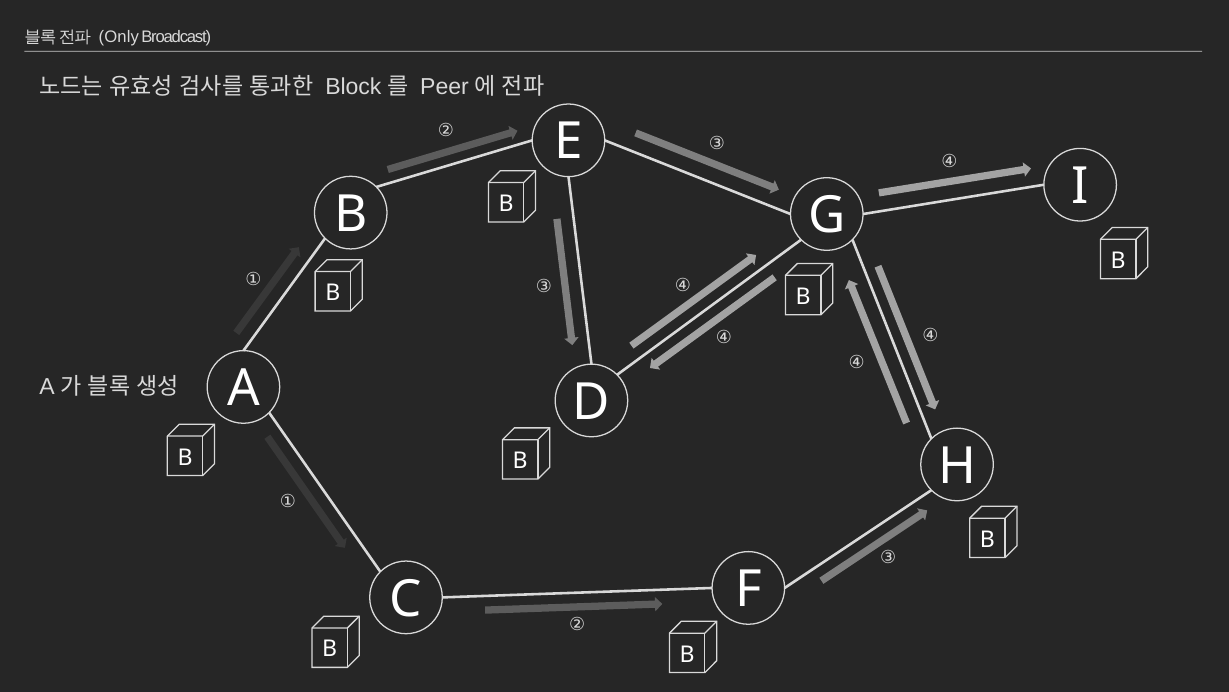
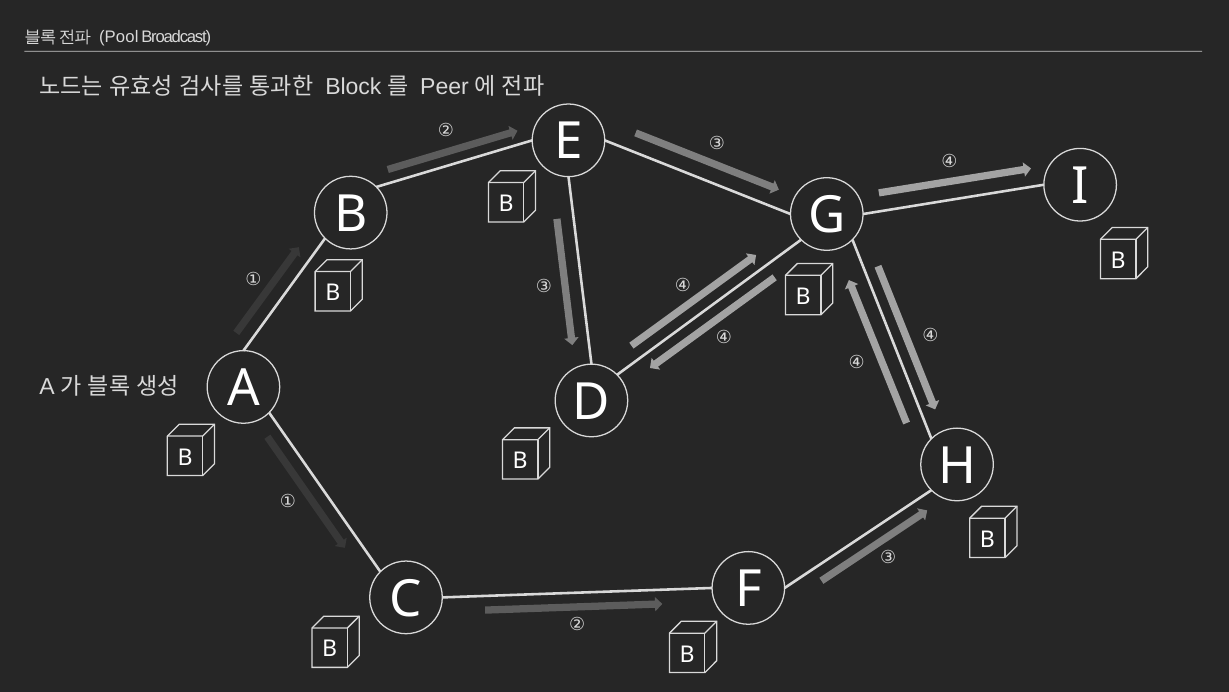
Only: Only -> Pool (119, 37)
